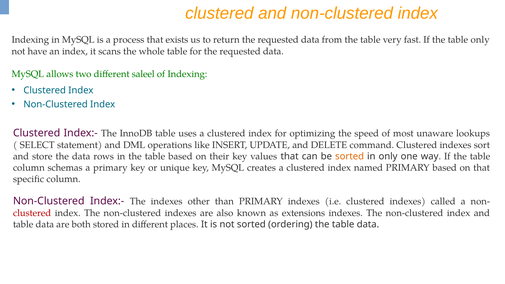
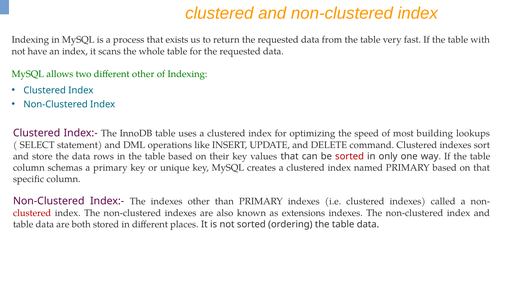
table only: only -> with (480, 40)
different saleel: saleel -> other (143, 74)
unaware: unaware -> building (435, 133)
sorted colour: orange -> red (350, 156)
